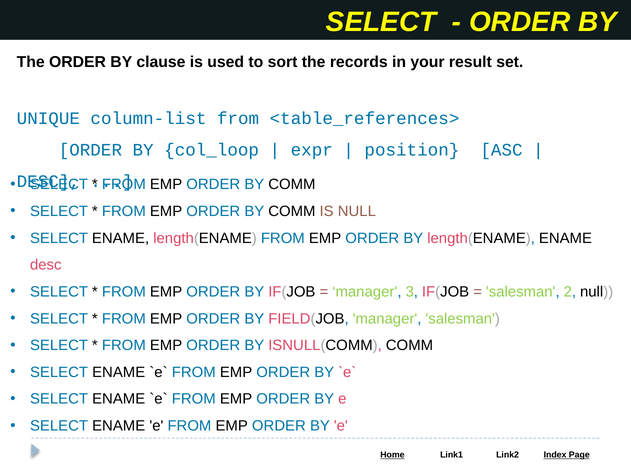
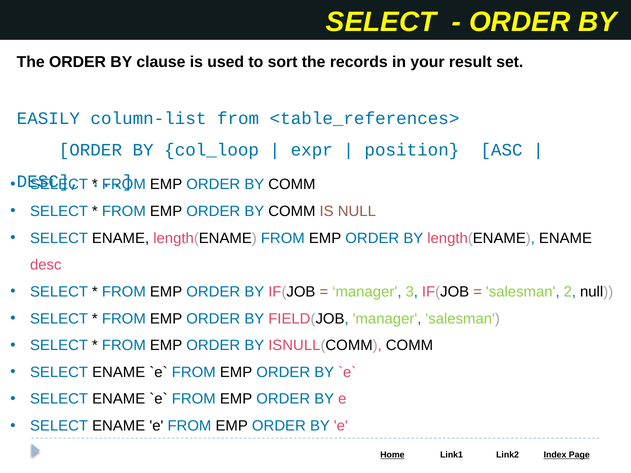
UNIQUE: UNIQUE -> EASILY (48, 118)
